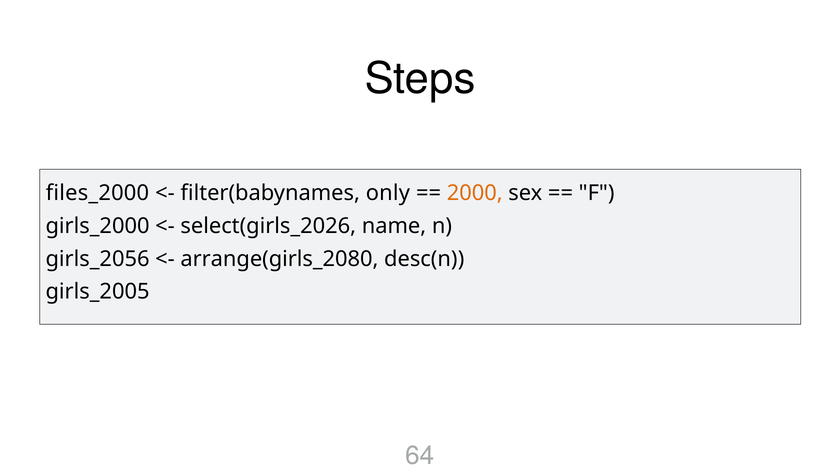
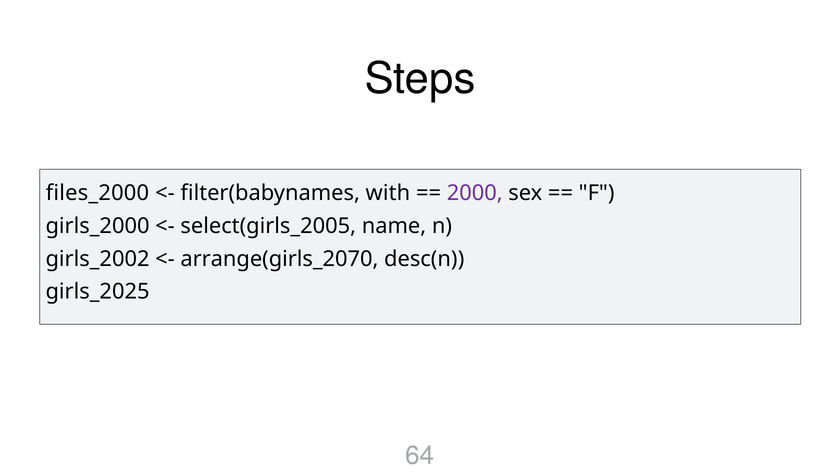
only: only -> with (388, 193)
2000 colour: orange -> purple (475, 193)
select(girls_2026: select(girls_2026 -> select(girls_2005 (268, 226)
girls_2056: girls_2056 -> girls_2002 (98, 259)
arrange(girls_2080: arrange(girls_2080 -> arrange(girls_2070 (279, 259)
girls_2005: girls_2005 -> girls_2025 (98, 292)
